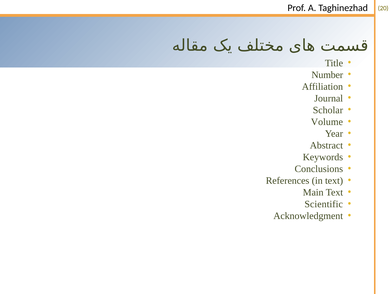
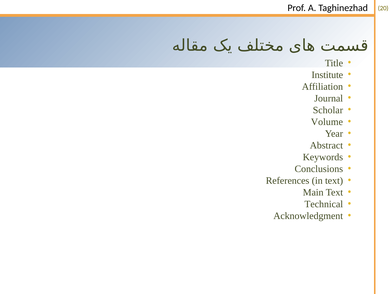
Number: Number -> Institute (327, 75)
Scientific: Scientific -> Technical (324, 204)
